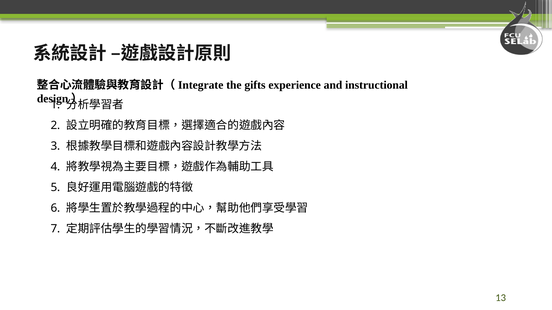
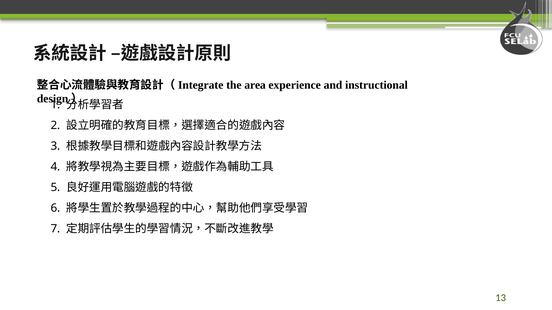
gifts: gifts -> area (255, 85)
